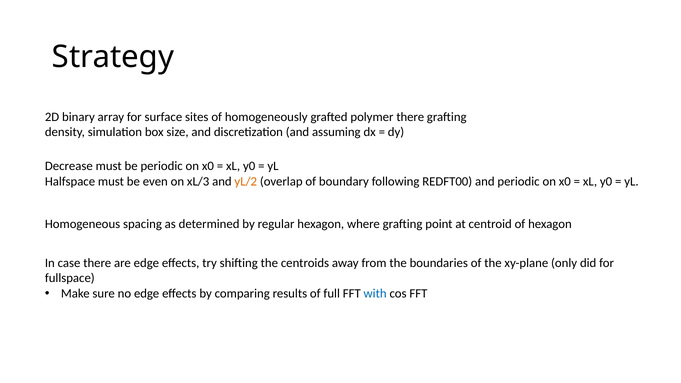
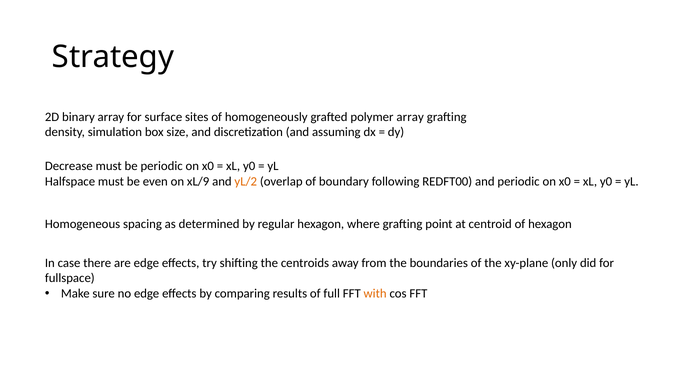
polymer there: there -> array (410, 117)
xL/3: xL/3 -> xL/9 (198, 181)
with colour: blue -> orange (375, 294)
